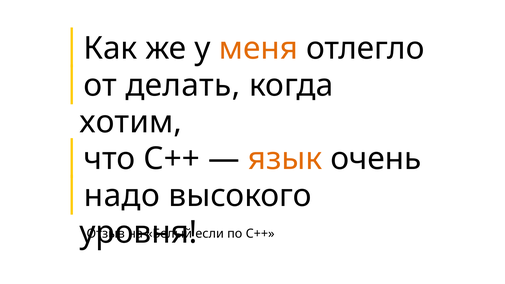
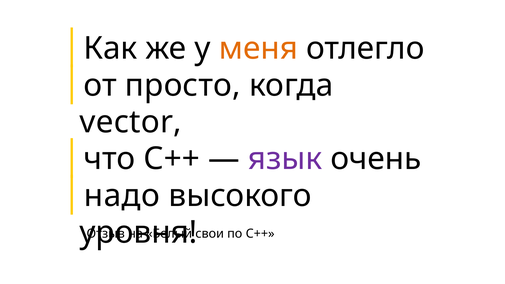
делать: делать -> просто (183, 85)
хотим: хотим -> vector (131, 122)
язык colour: orange -> purple (285, 159)
если: если -> свои (210, 234)
